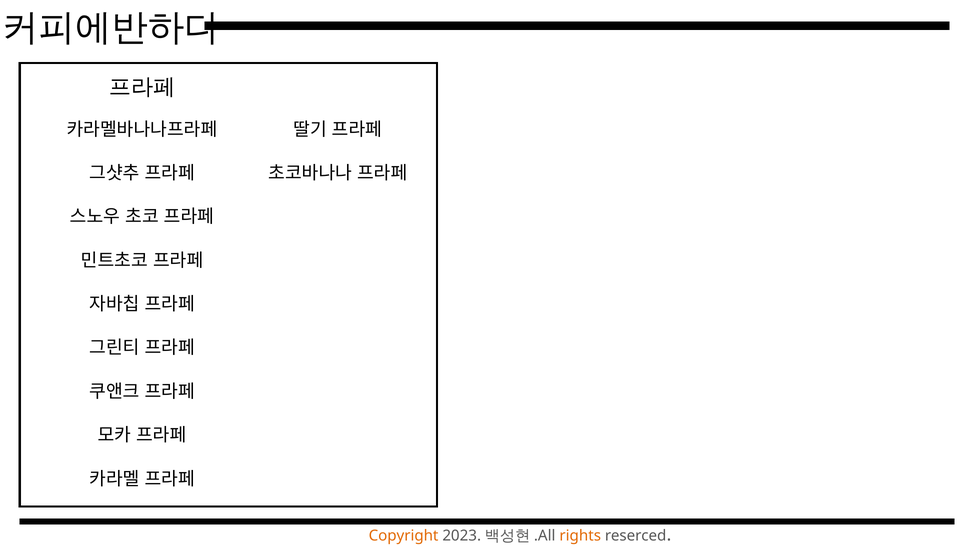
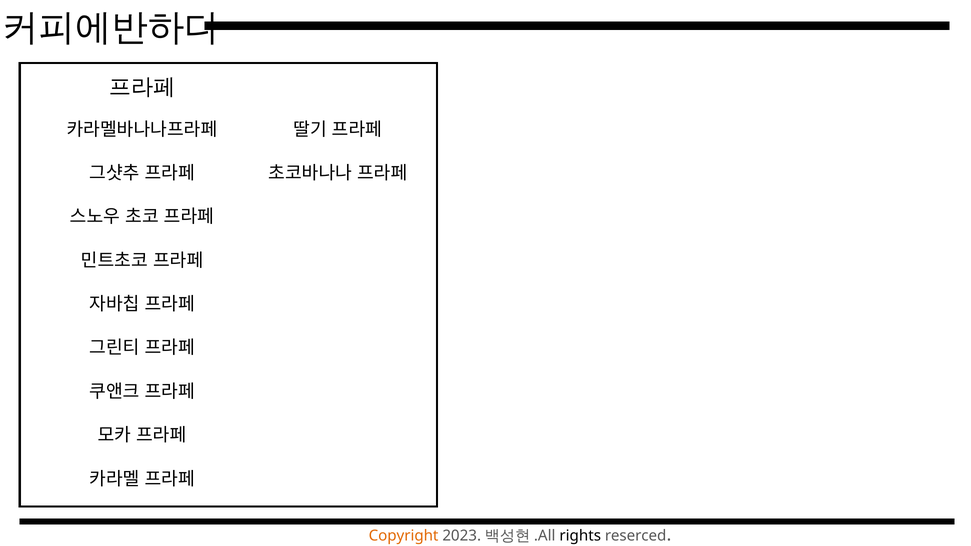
rights colour: orange -> black (580, 536)
